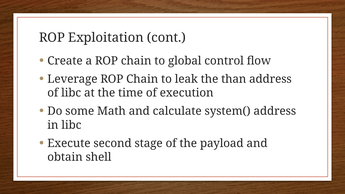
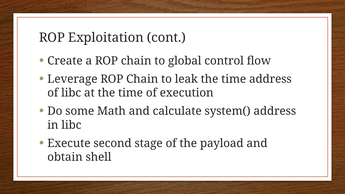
leak the than: than -> time (234, 79)
